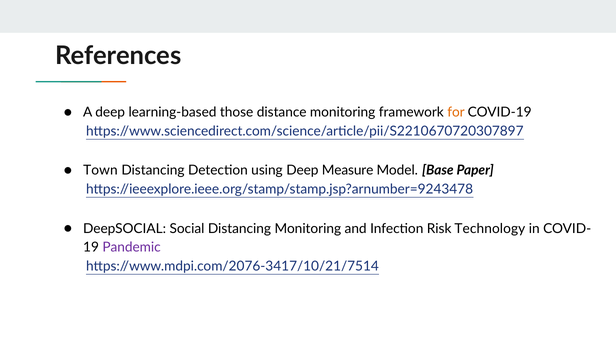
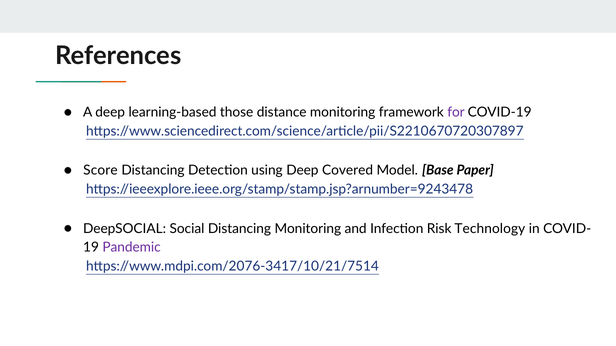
for colour: orange -> purple (456, 113)
Town: Town -> Score (100, 171)
Measure: Measure -> Covered (348, 171)
